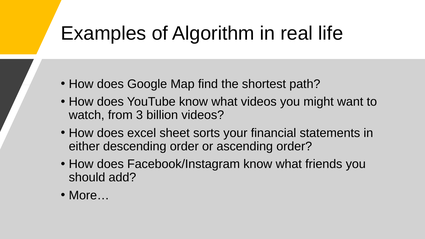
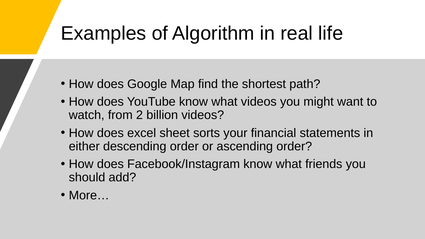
3: 3 -> 2 (140, 115)
